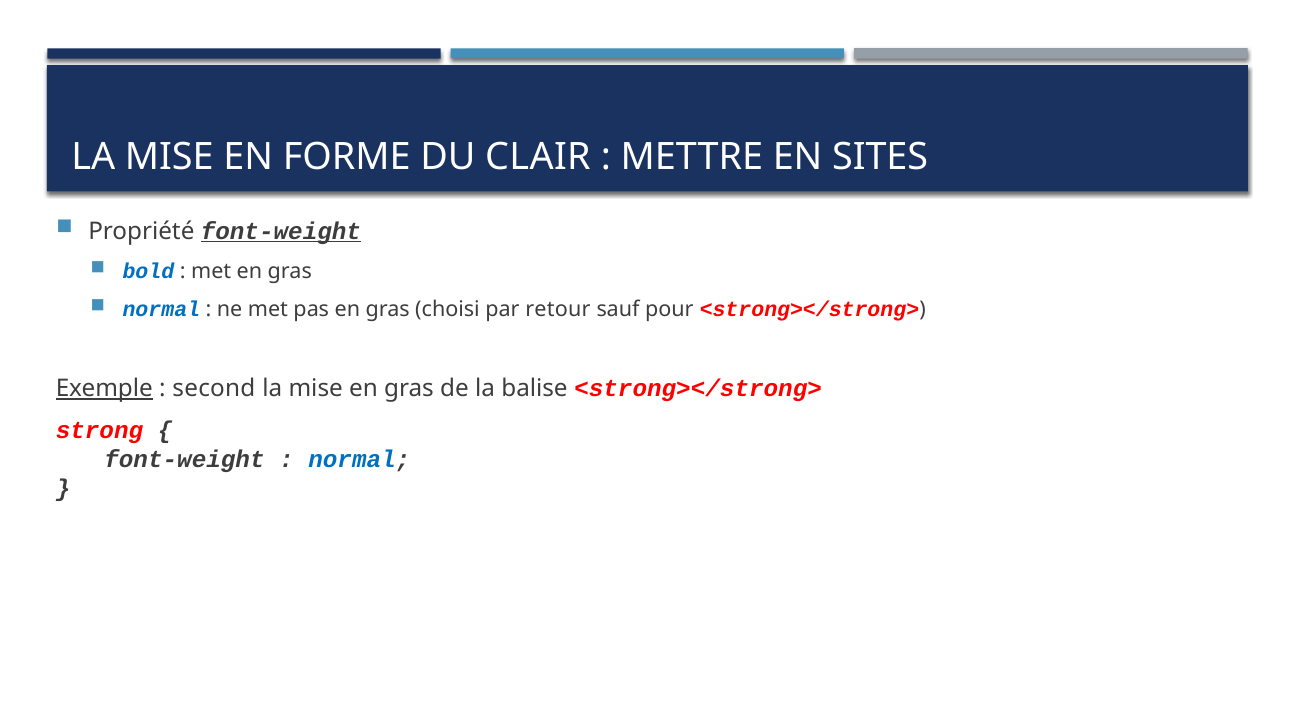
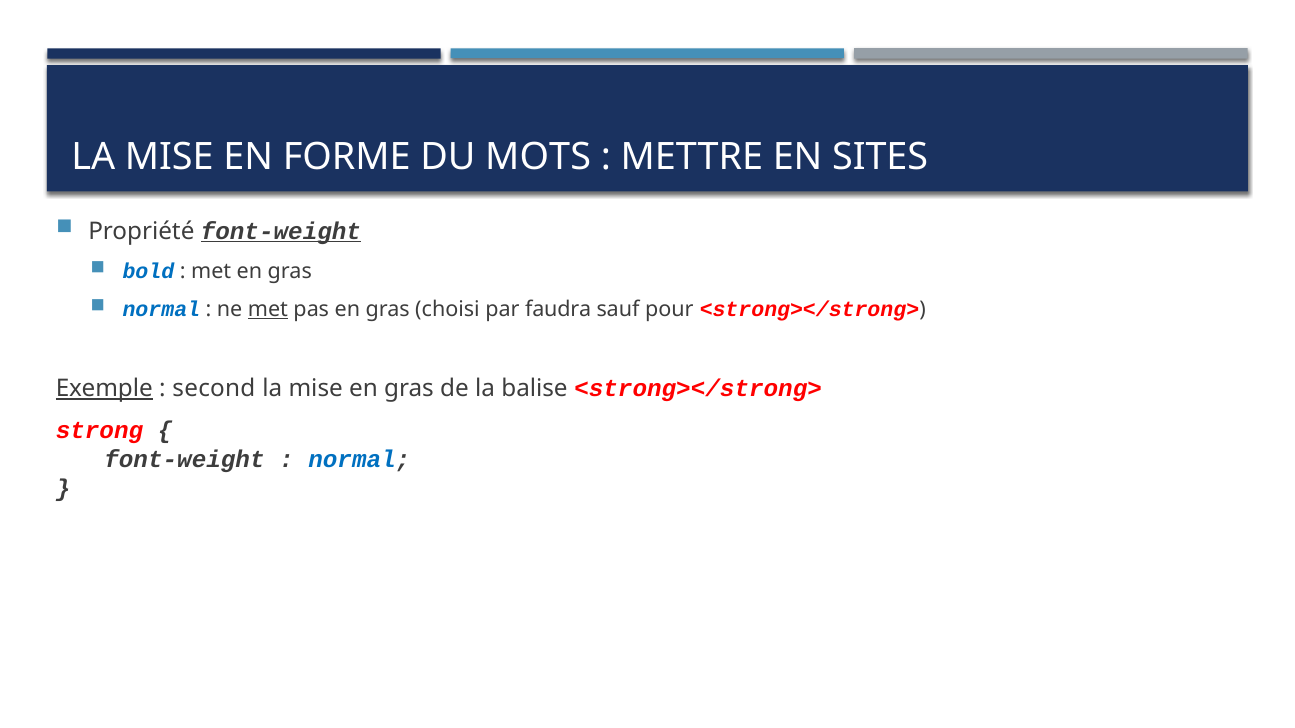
CLAIR: CLAIR -> MOTS (538, 157)
met underline: none -> present (268, 309)
retour: retour -> faudra (558, 309)
